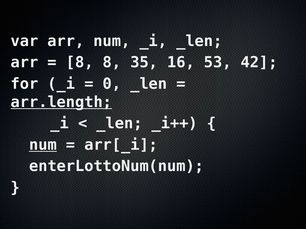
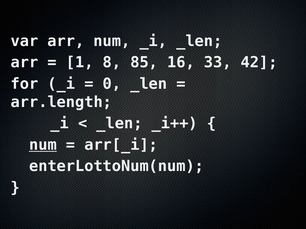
8: 8 -> 1 (80, 63)
35: 35 -> 85 (144, 63)
53: 53 -> 33 (218, 63)
arr.length underline: present -> none (61, 102)
